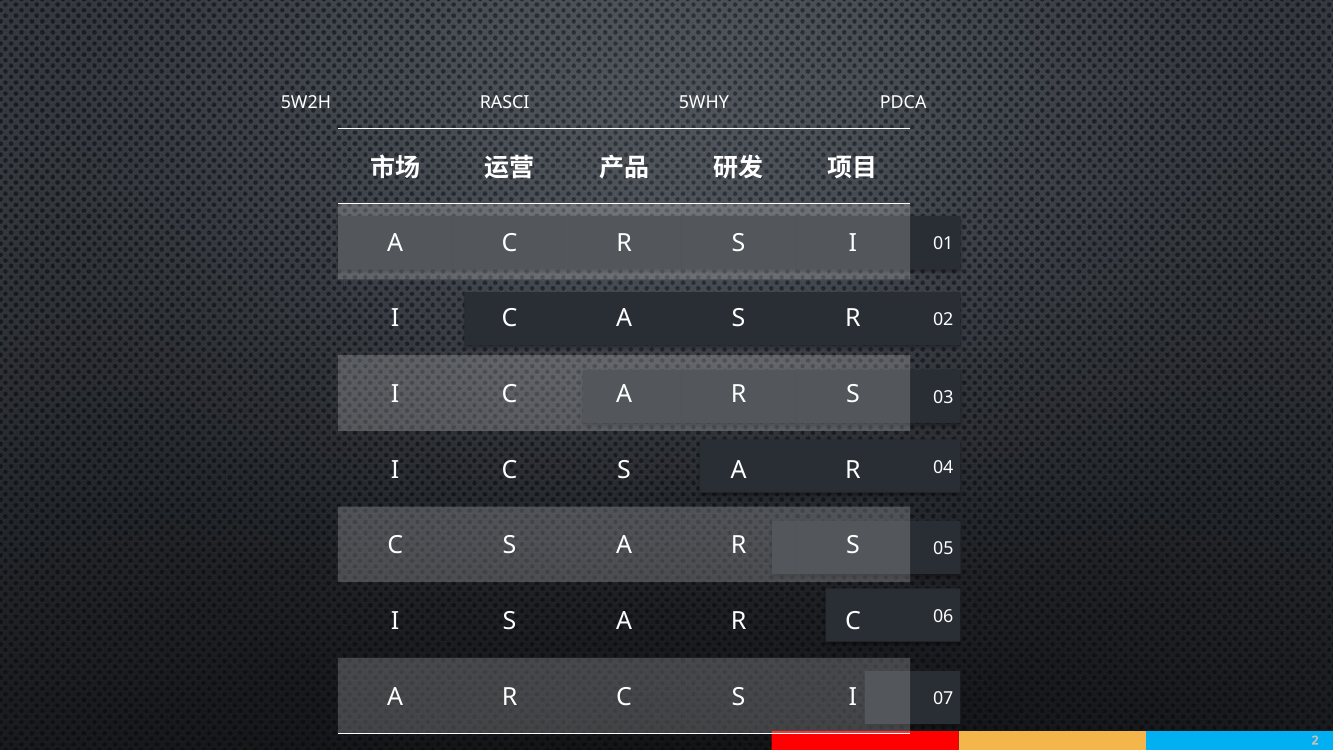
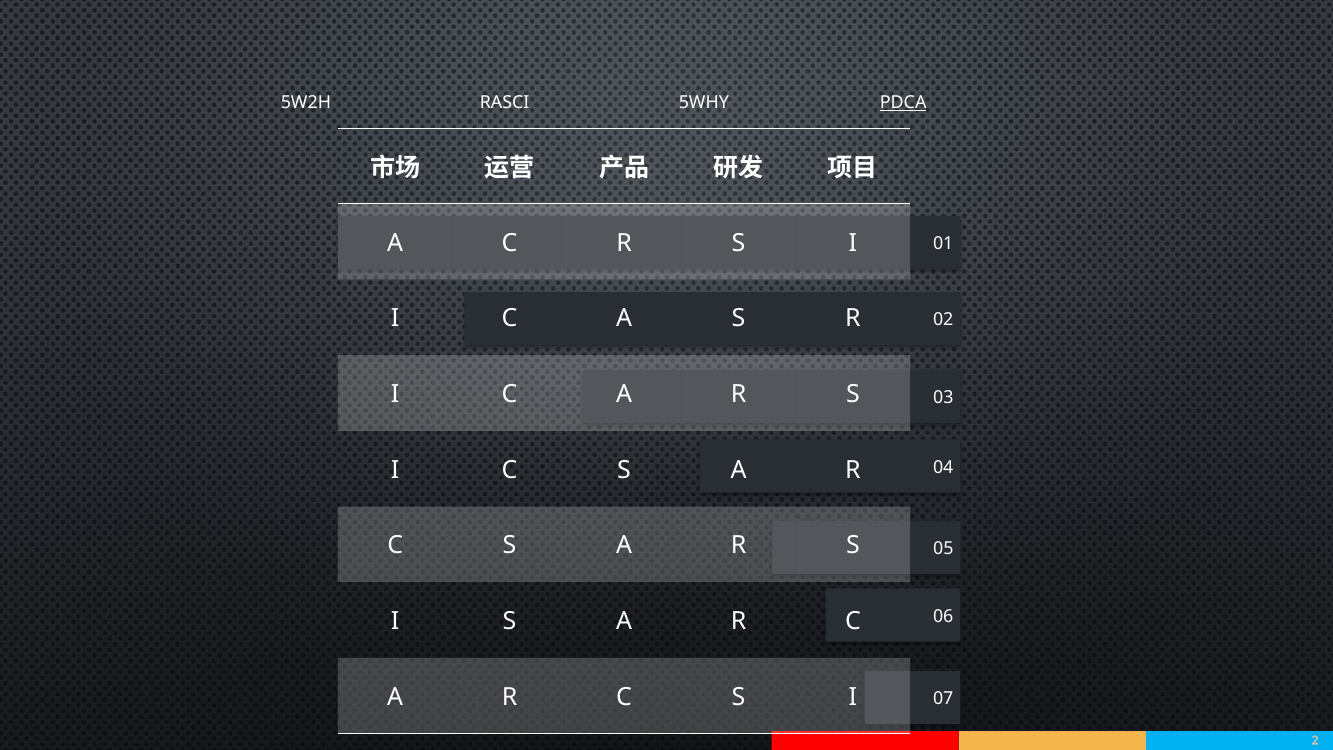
PDCA underline: none -> present (903, 102)
